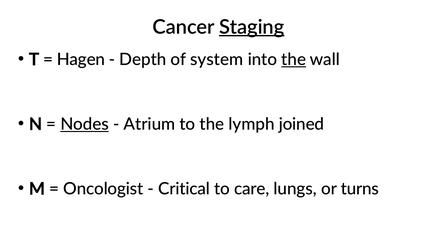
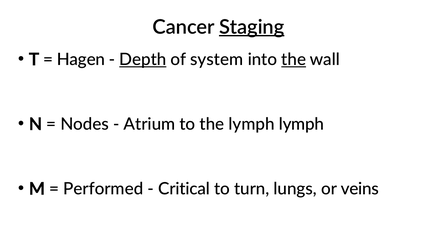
Depth underline: none -> present (143, 60)
Nodes underline: present -> none (85, 124)
lymph joined: joined -> lymph (301, 124)
Oncologist: Oncologist -> Performed (103, 189)
care: care -> turn (252, 189)
turns: turns -> veins (360, 189)
